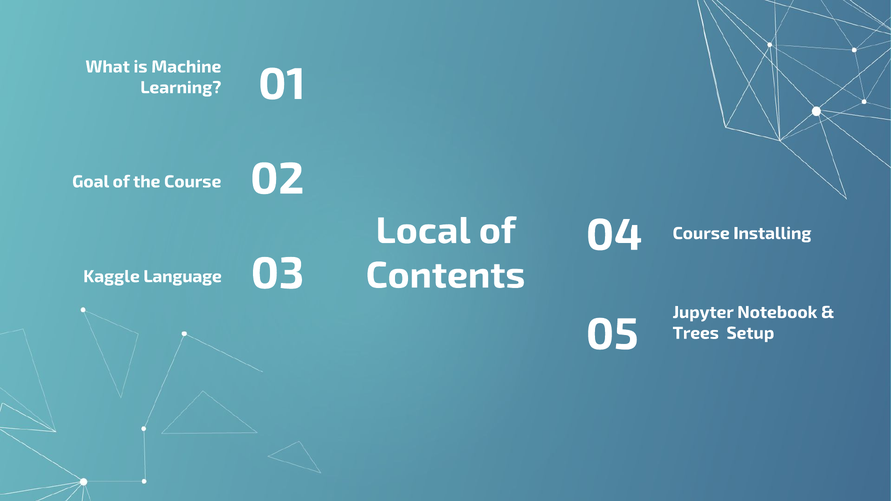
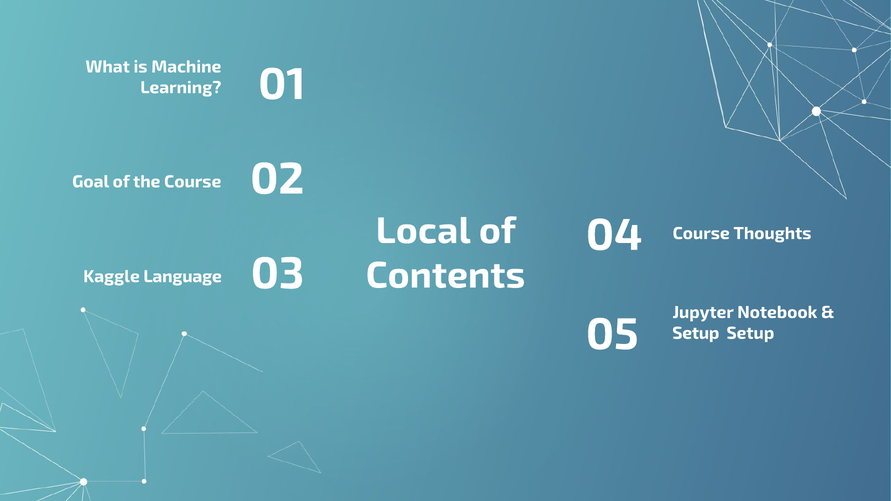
Installing: Installing -> Thoughts (772, 233)
Trees: Trees -> Setup (696, 333)
